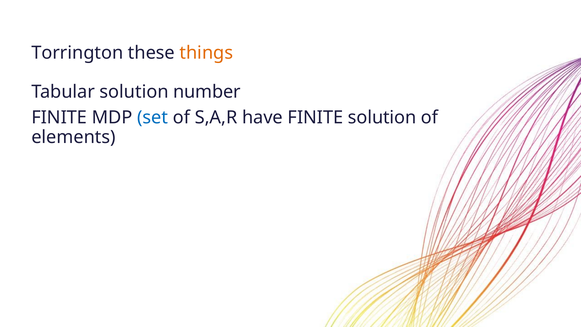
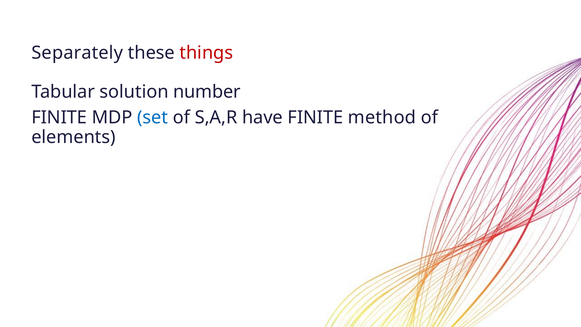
Torrington: Torrington -> Separately (77, 53)
things colour: orange -> red (206, 53)
FINITE solution: solution -> method (382, 118)
